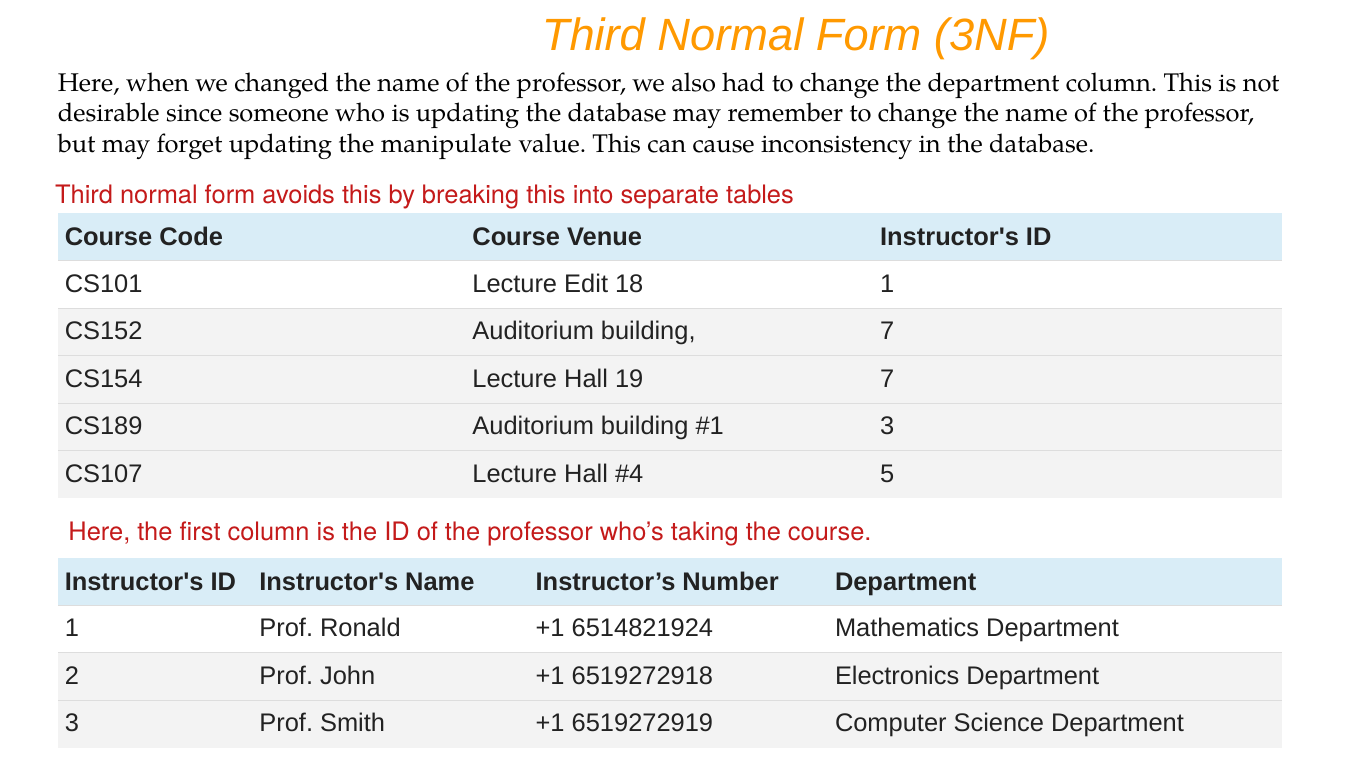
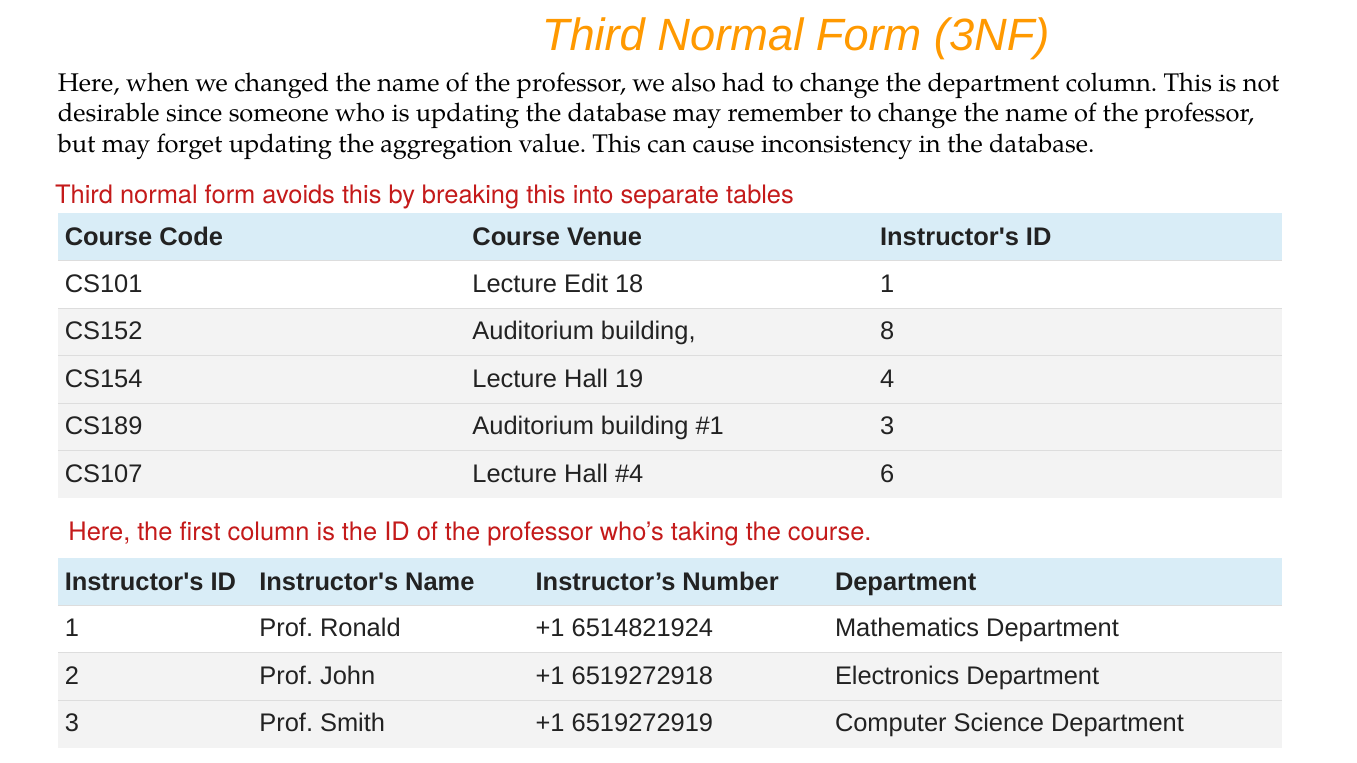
manipulate: manipulate -> aggregation (446, 144)
building 7: 7 -> 8 (887, 331)
19 7: 7 -> 4 (887, 379)
5: 5 -> 6 (887, 474)
